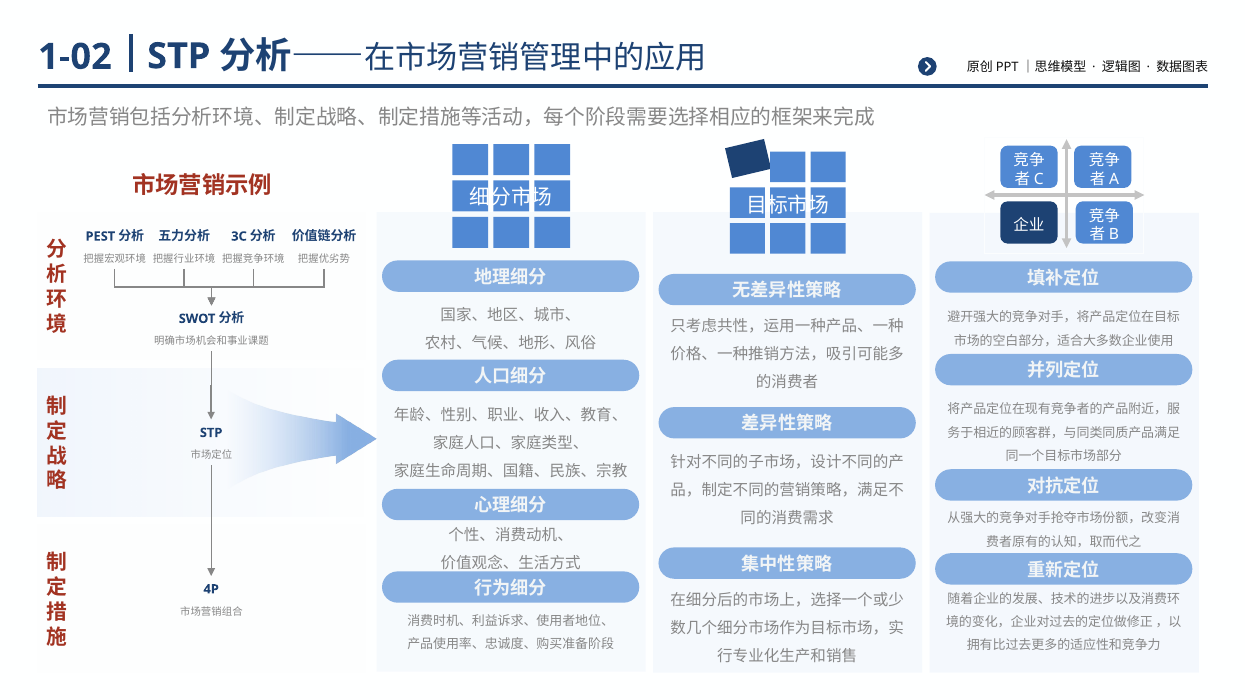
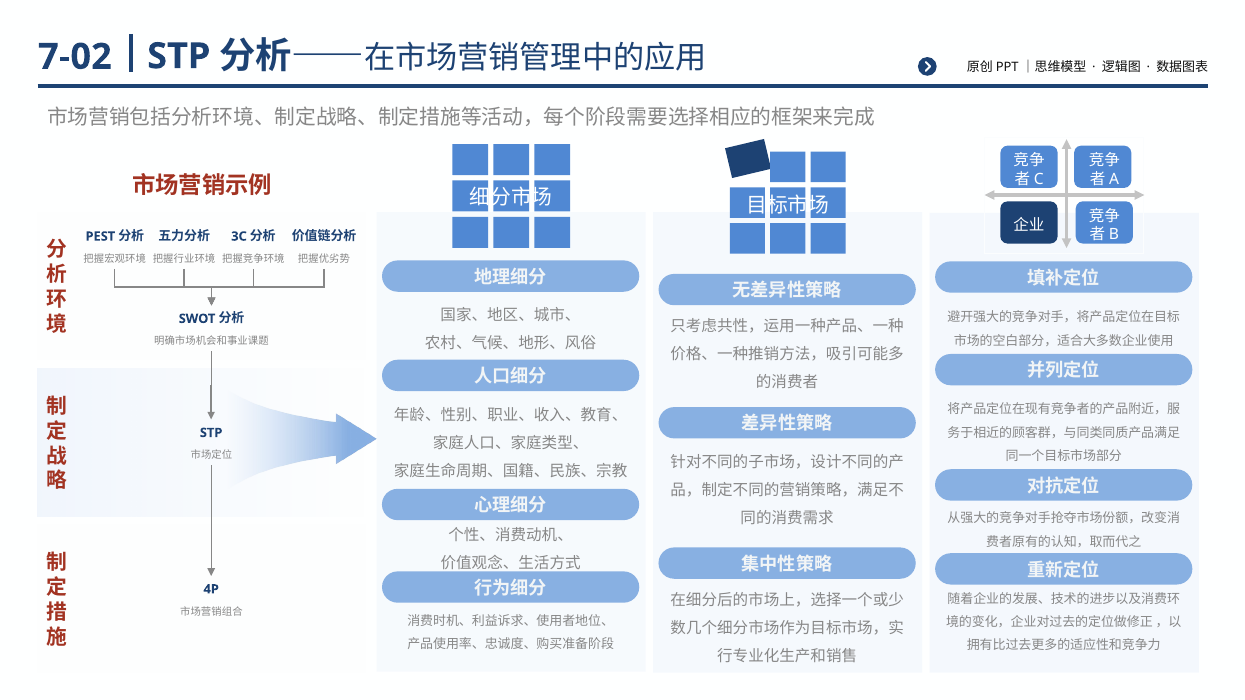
1-02: 1-02 -> 7-02 (75, 57)
